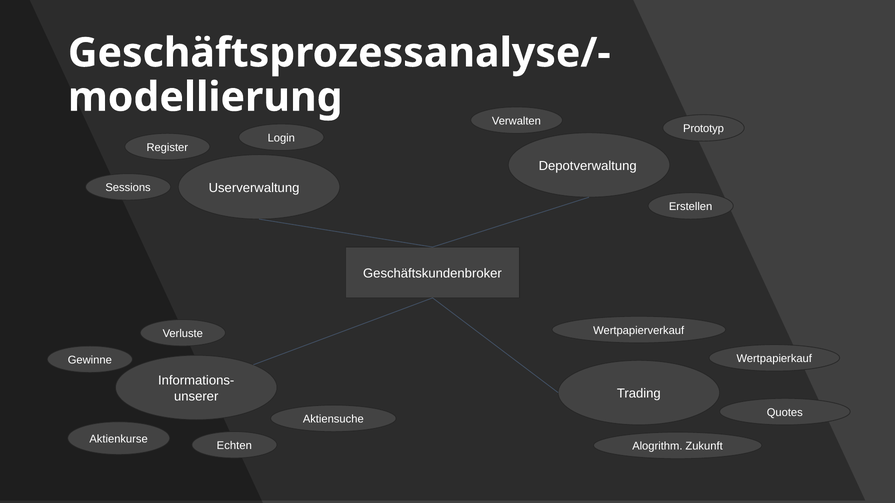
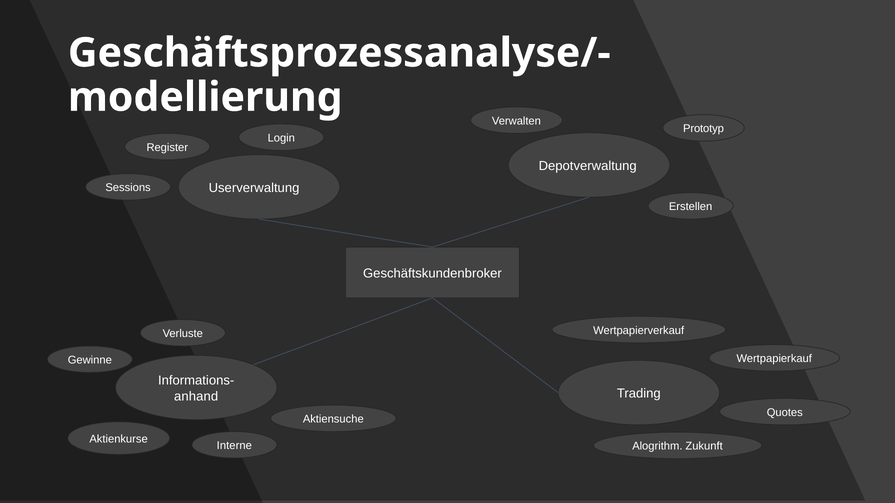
unserer: unserer -> anhand (196, 397)
Echten: Echten -> Interne (234, 446)
